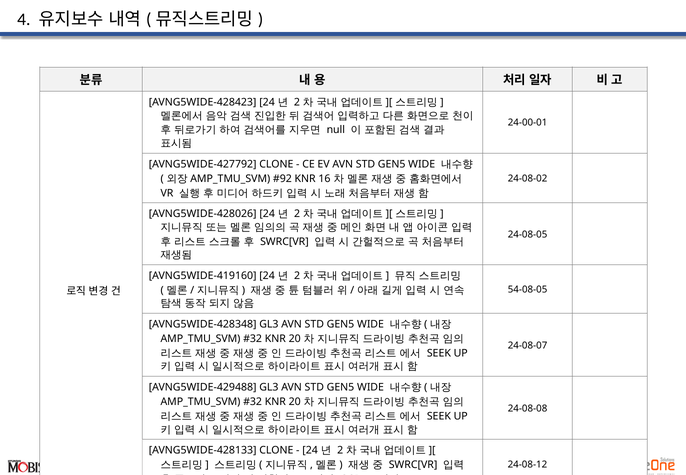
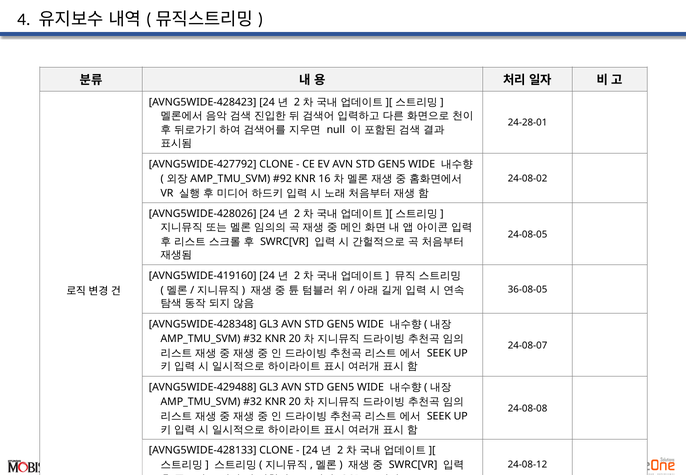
24-00-01: 24-00-01 -> 24-28-01 (528, 123)
54-08-05: 54-08-05 -> 36-08-05 (528, 290)
